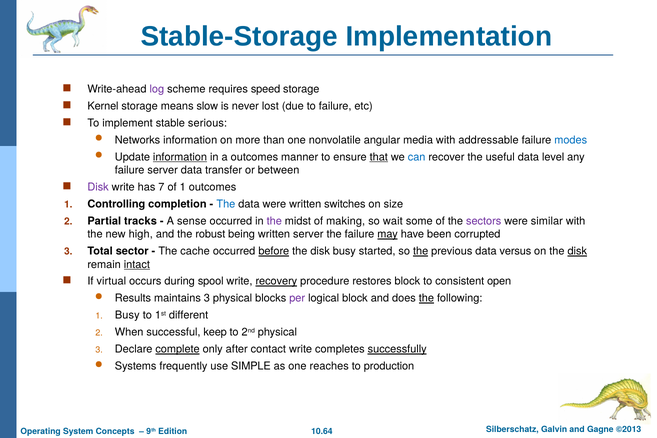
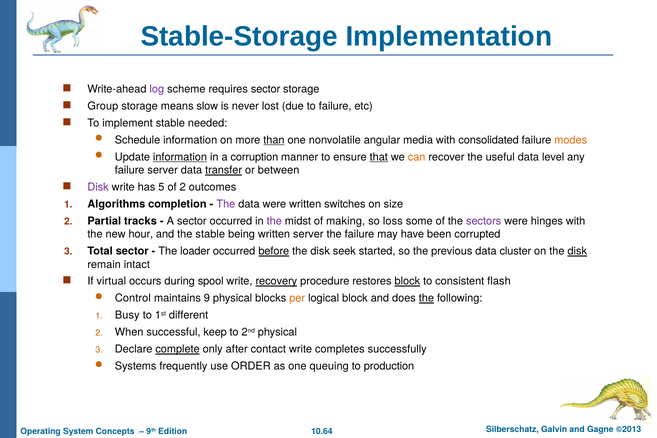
requires speed: speed -> sector (266, 89)
Kernel: Kernel -> Group (103, 106)
serious: serious -> needed (208, 123)
Networks: Networks -> Schedule (138, 140)
than underline: none -> present (274, 140)
addressable: addressable -> consolidated (489, 140)
modes colour: blue -> orange (571, 140)
a outcomes: outcomes -> corruption (254, 157)
can colour: blue -> orange (417, 157)
transfer underline: none -> present (224, 170)
7: 7 -> 5 (161, 187)
of 1: 1 -> 2 (183, 187)
Controlling: Controlling -> Algorithms (116, 204)
The colour: blue -> purple (226, 204)
A sense: sense -> sector (192, 221)
wait: wait -> loss (393, 221)
similar: similar -> hinges (547, 221)
high: high -> hour (141, 234)
the robust: robust -> stable (210, 234)
may underline: present -> none (388, 234)
cache: cache -> loader (195, 251)
disk busy: busy -> seek (344, 251)
the underline: present -> none (421, 251)
versus: versus -> cluster (515, 251)
intact underline: present -> none (137, 264)
block underline: none -> present (407, 281)
open: open -> flash (499, 281)
Results: Results -> Control (133, 298)
maintains 3: 3 -> 9 (207, 298)
per colour: purple -> orange (297, 298)
successfully underline: present -> none (397, 349)
SIMPLE: SIMPLE -> ORDER (251, 366)
reaches: reaches -> queuing (329, 366)
